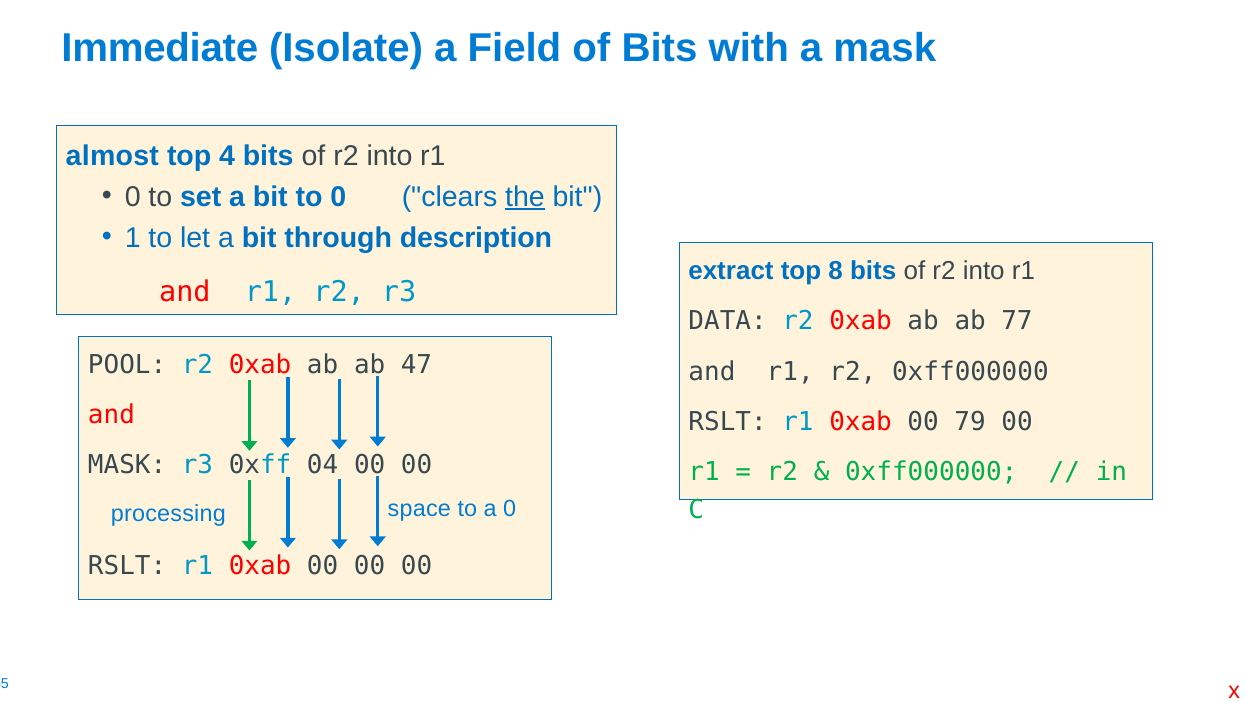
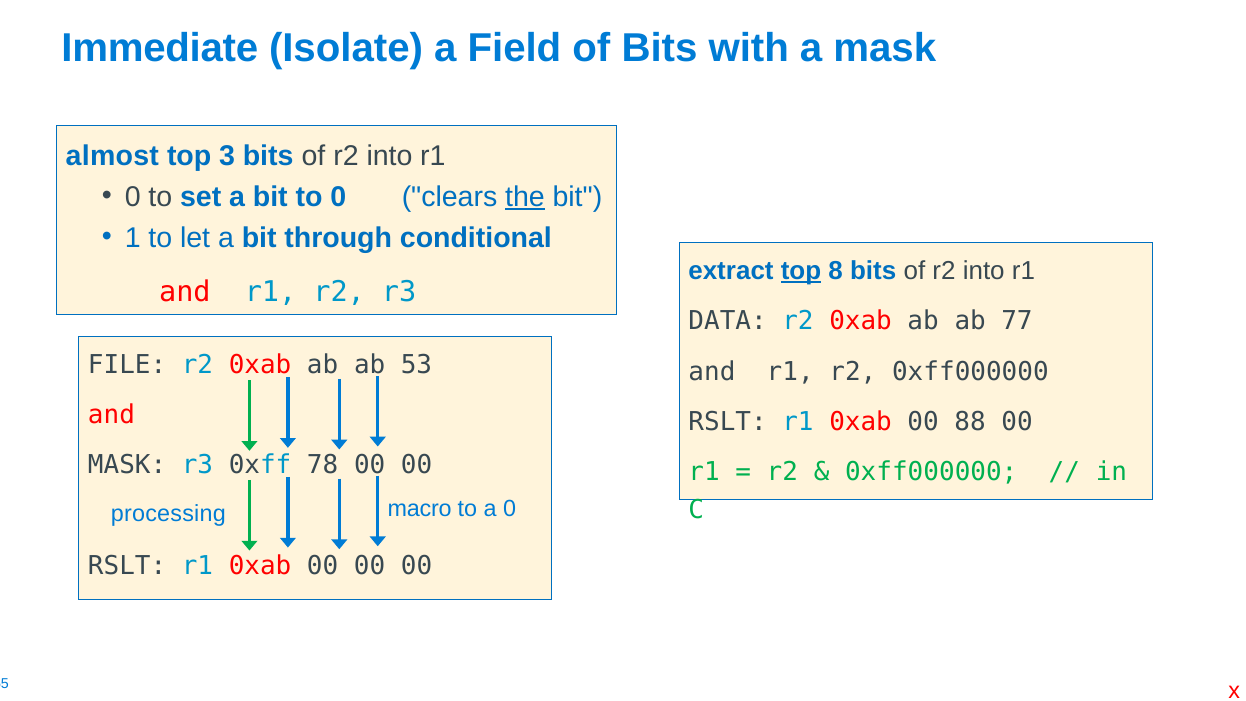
4: 4 -> 3 (227, 156)
description: description -> conditional (476, 238)
top underline: none -> present (801, 271)
POOL: POOL -> FILE (127, 365)
47: 47 -> 53 (416, 365)
79: 79 -> 88 (970, 422)
04: 04 -> 78 (323, 465)
space: space -> macro (420, 509)
